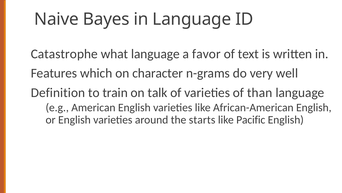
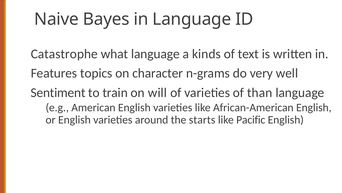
favor: favor -> kinds (206, 54)
which: which -> topics (96, 73)
Definition: Definition -> Sentiment (58, 92)
talk: talk -> will (157, 92)
